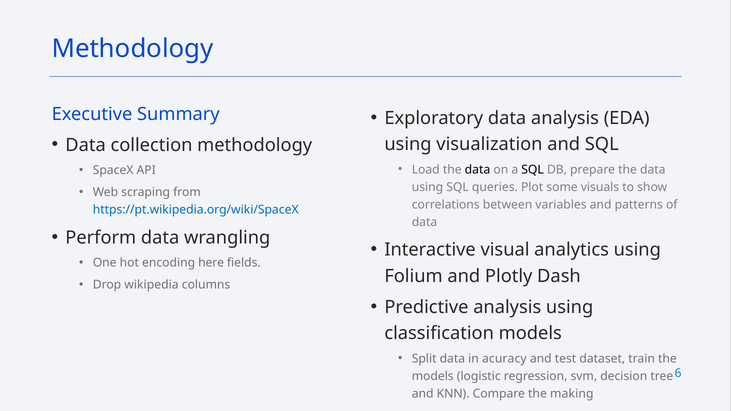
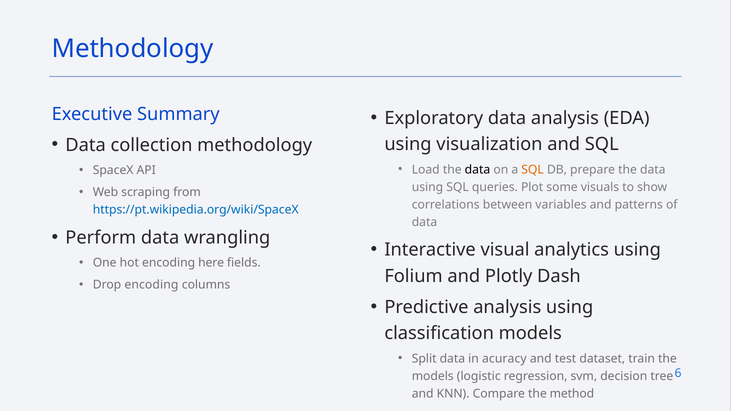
SQL colour: black -> orange (533, 170)
Drop wikipedia: wikipedia -> encoding (151, 285)
making: making -> method (572, 394)
